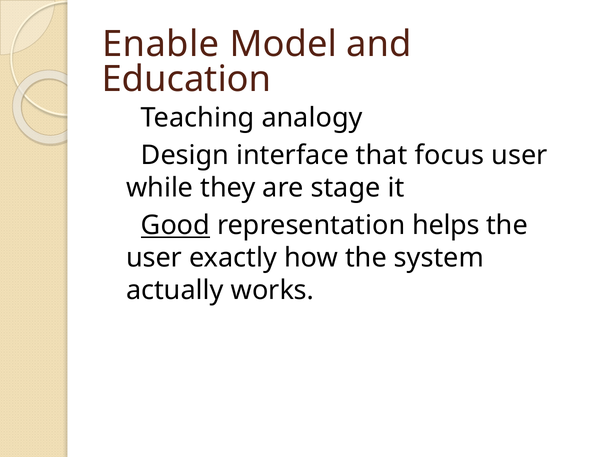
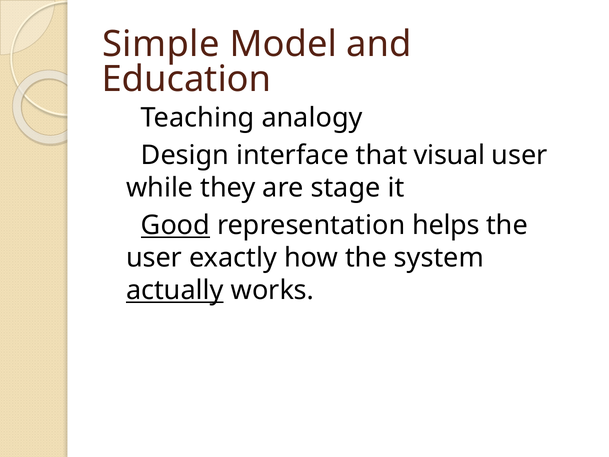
Enable: Enable -> Simple (161, 44)
focus: focus -> visual (450, 155)
actually underline: none -> present (175, 290)
